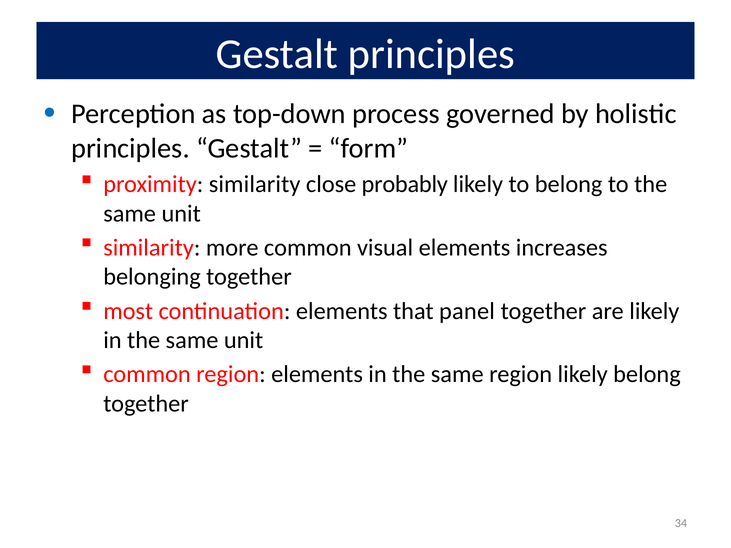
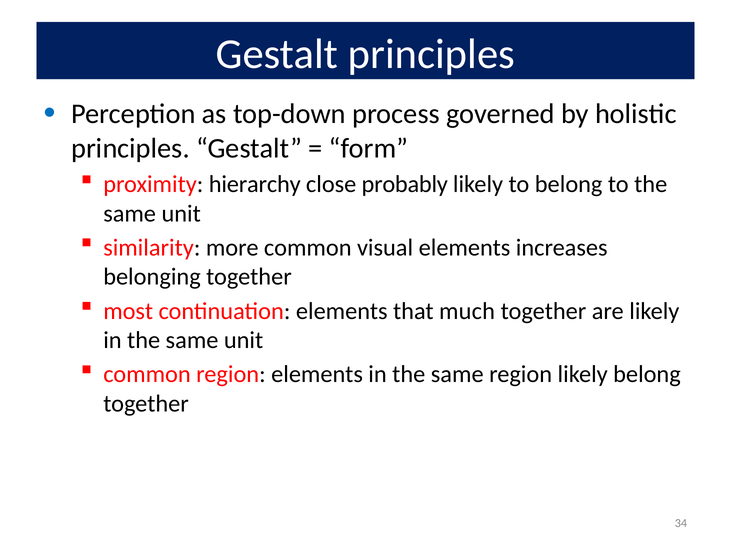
proximity similarity: similarity -> hierarchy (255, 184)
panel: panel -> much (467, 311)
